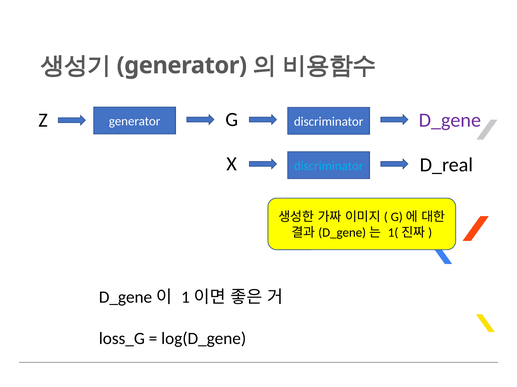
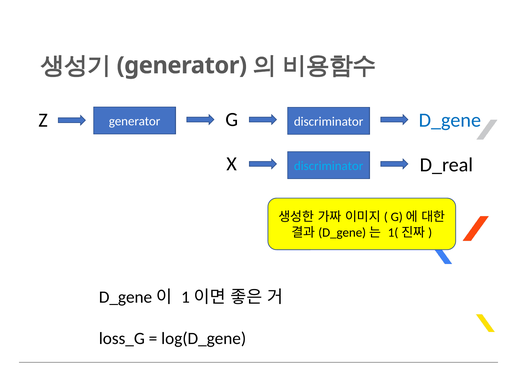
D_gene colour: purple -> blue (450, 120)
